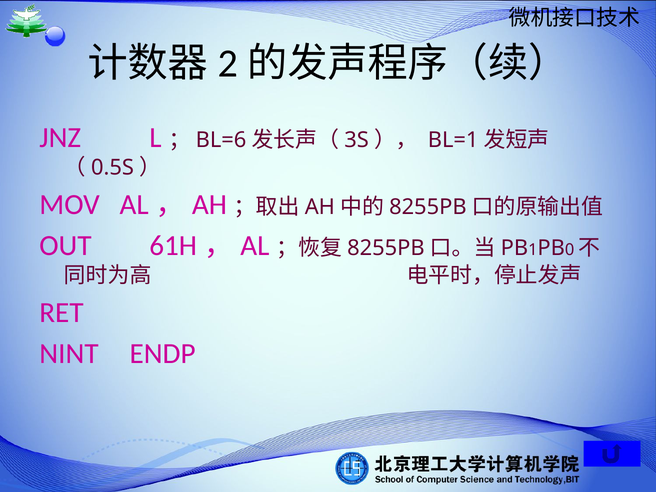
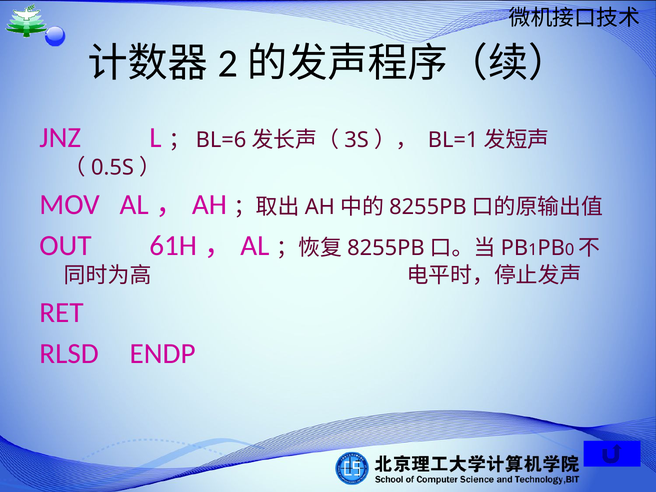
NINT: NINT -> RLSD (69, 353)
